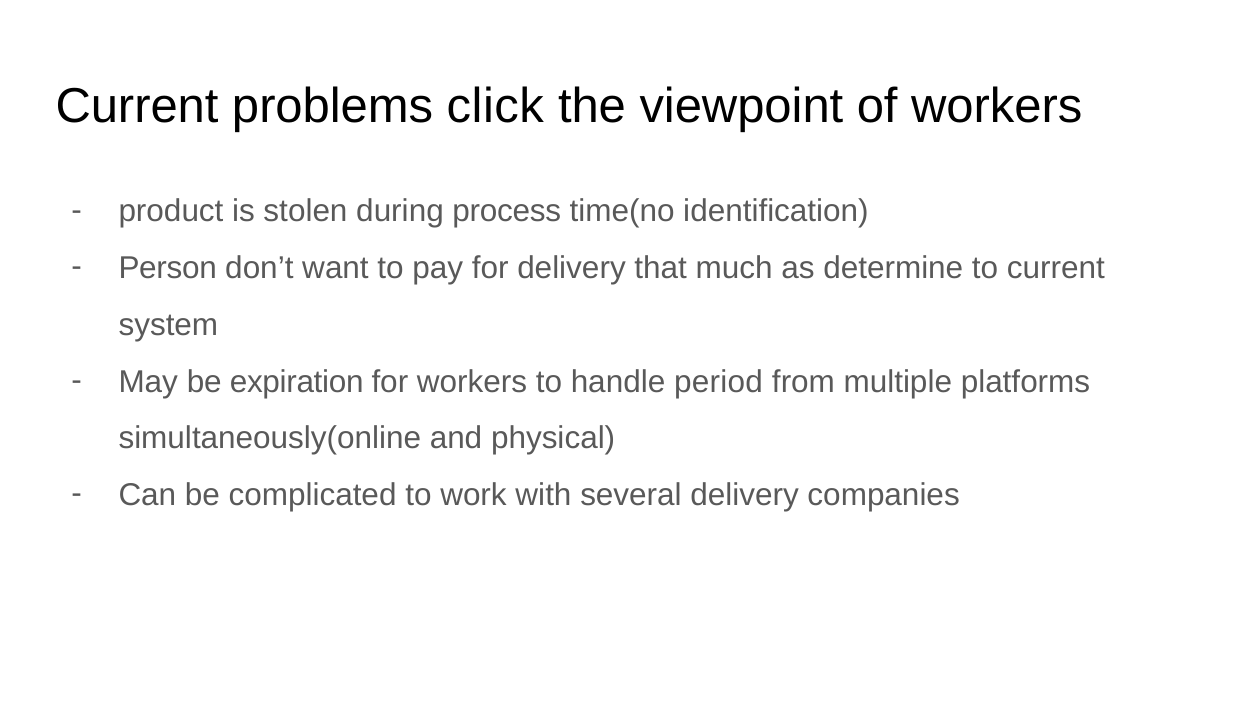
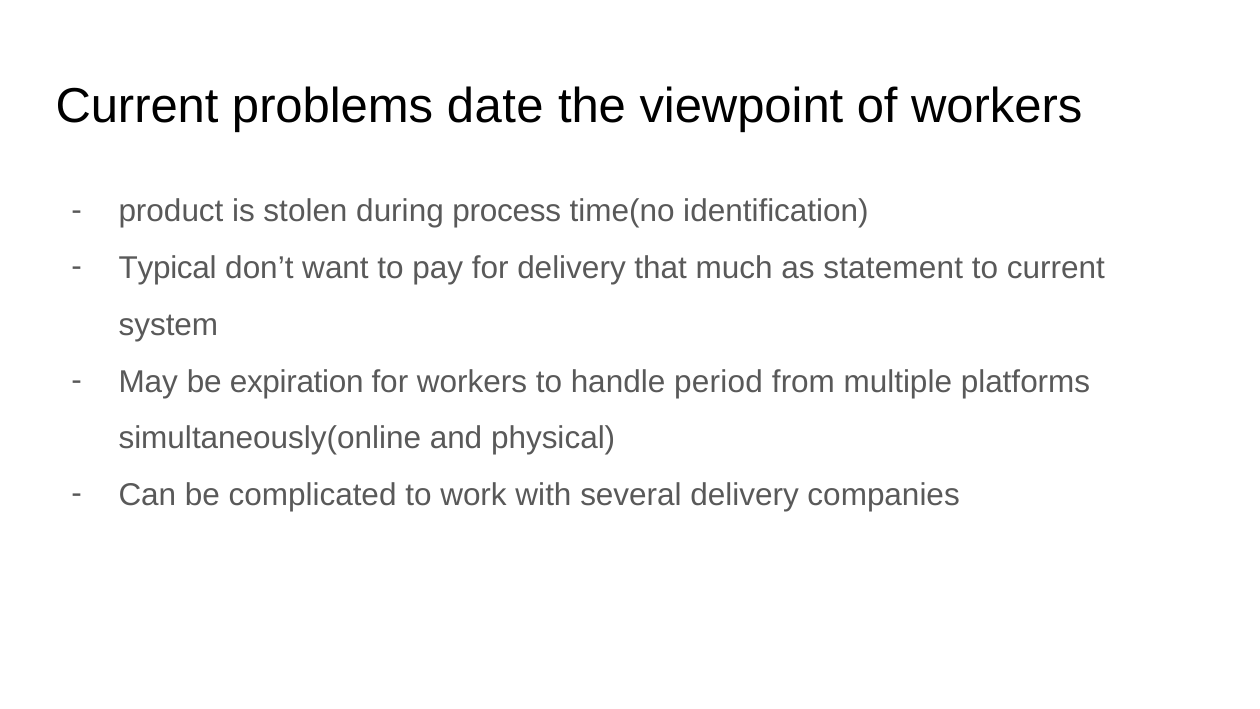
click: click -> date (495, 107)
Person: Person -> Typical (168, 268)
determine: determine -> statement (893, 268)
